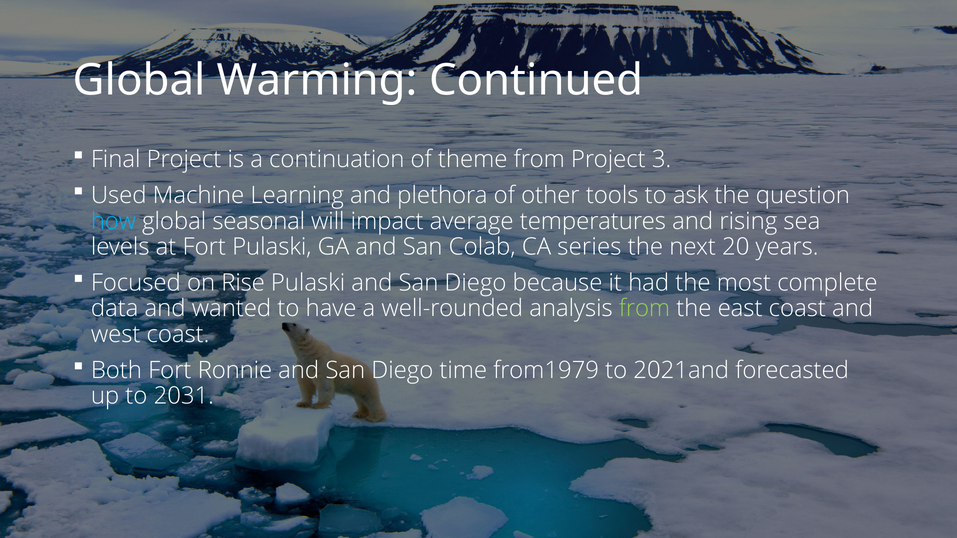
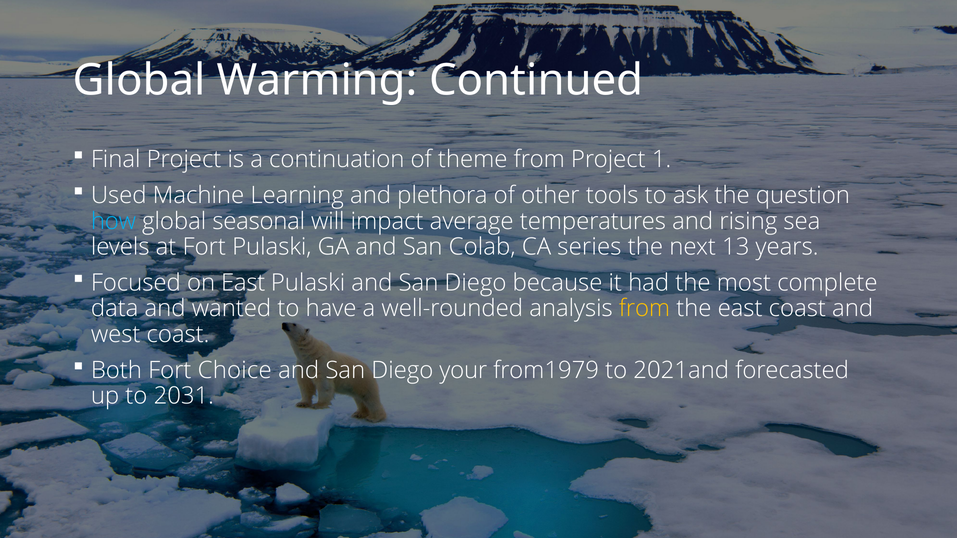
3: 3 -> 1 (662, 160)
20: 20 -> 13 (736, 247)
on Rise: Rise -> East (243, 283)
from colour: light green -> yellow (644, 309)
Ronnie: Ronnie -> Choice (235, 370)
time: time -> your (463, 370)
